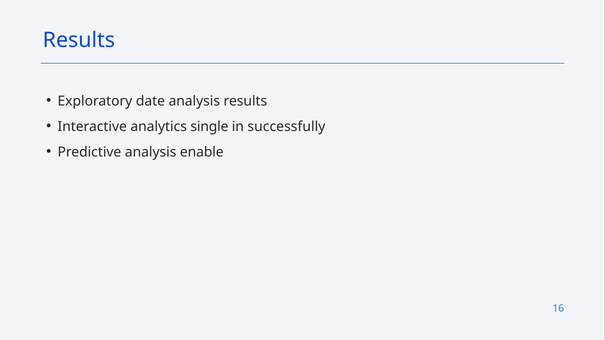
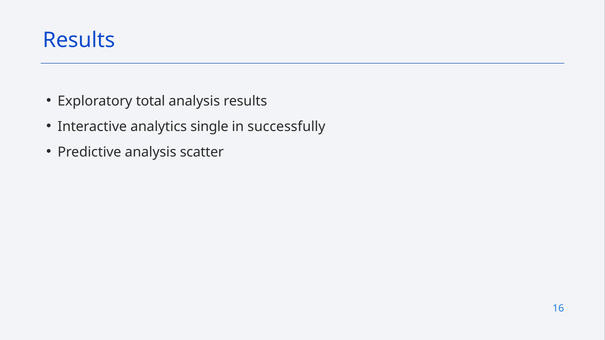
date: date -> total (150, 101)
enable: enable -> scatter (202, 152)
